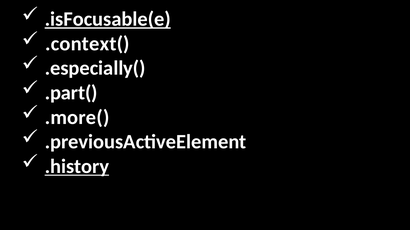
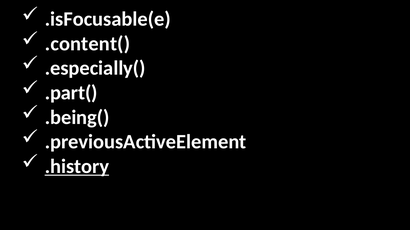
.isFocusable(e underline: present -> none (108, 19)
.context(: .context( -> .content( (87, 44)
.more(: .more( -> .being( (77, 118)
